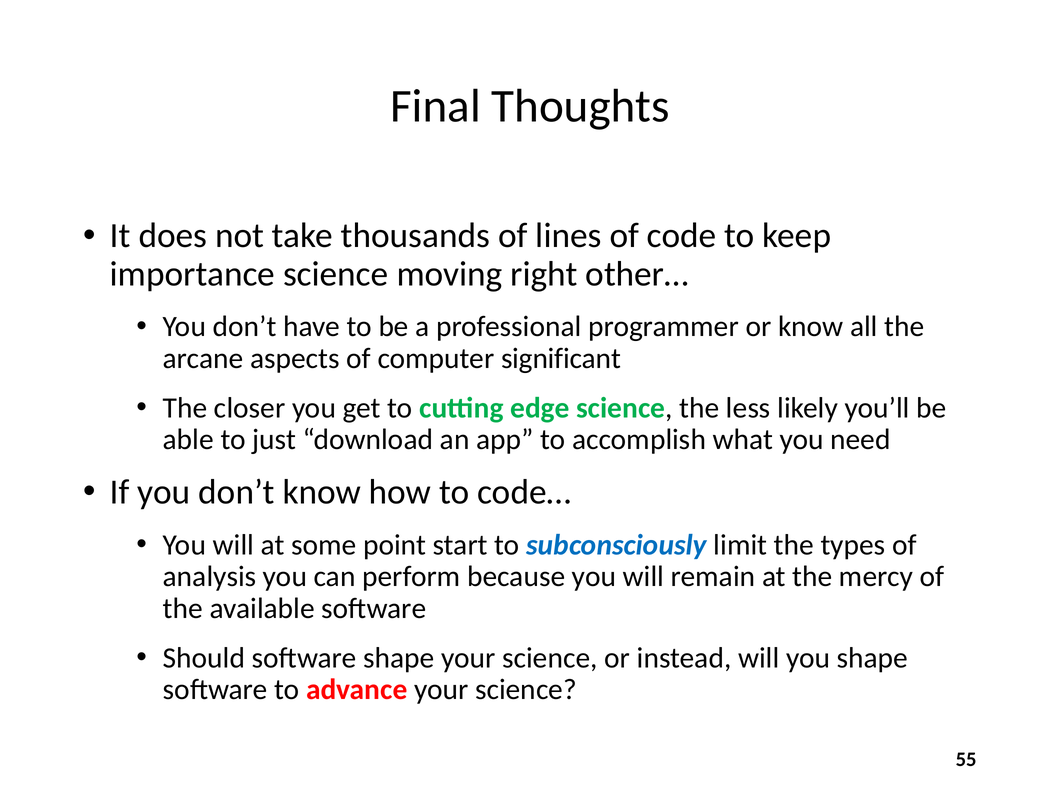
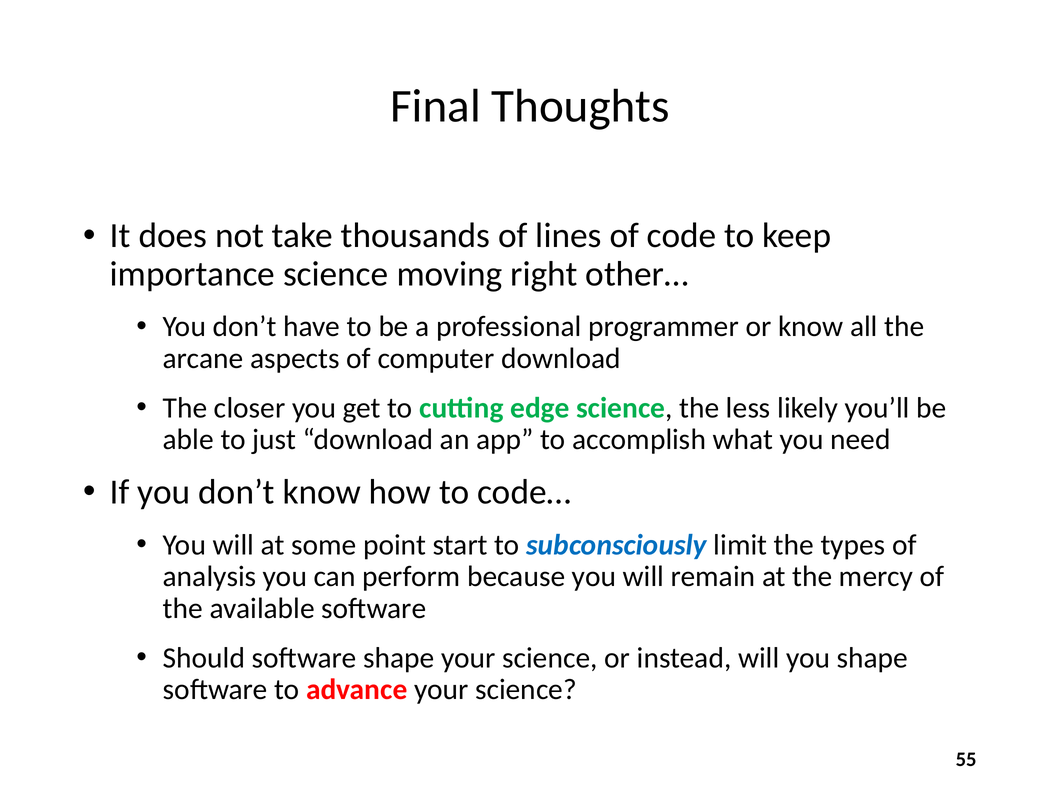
computer significant: significant -> download (561, 358)
